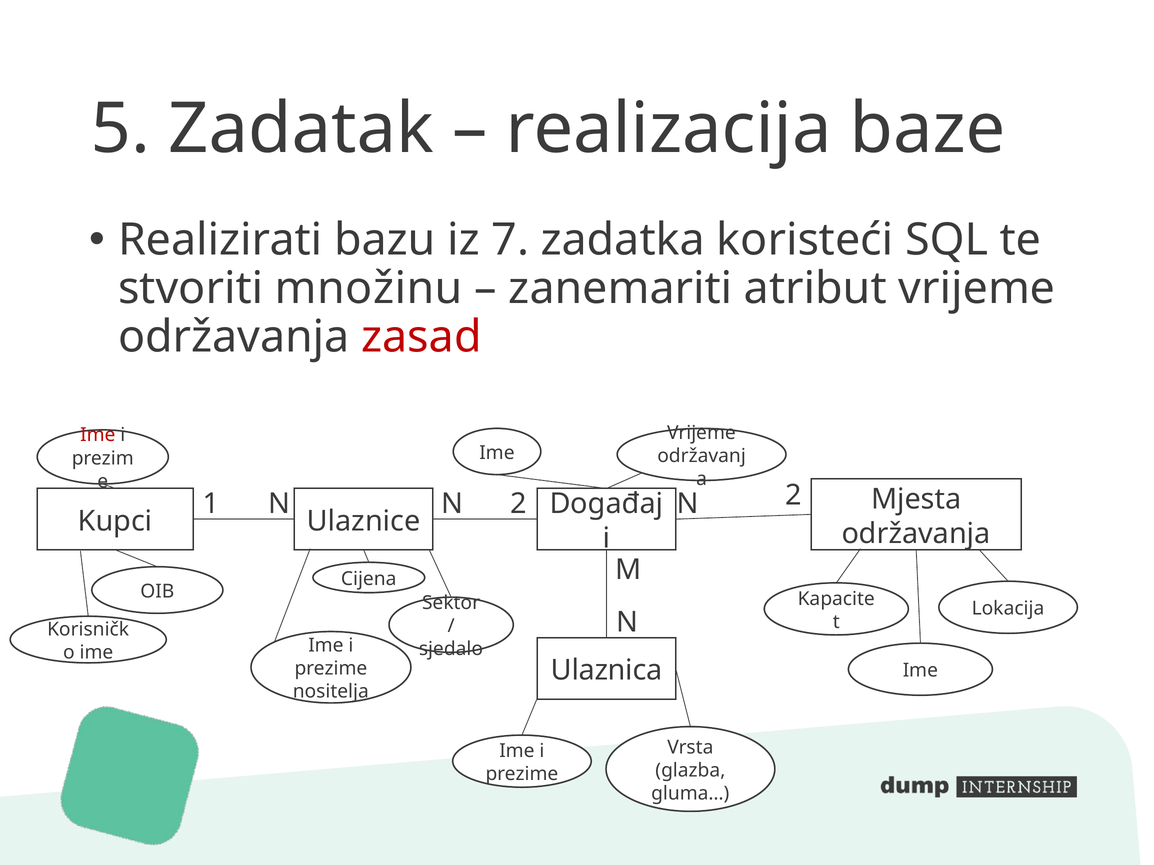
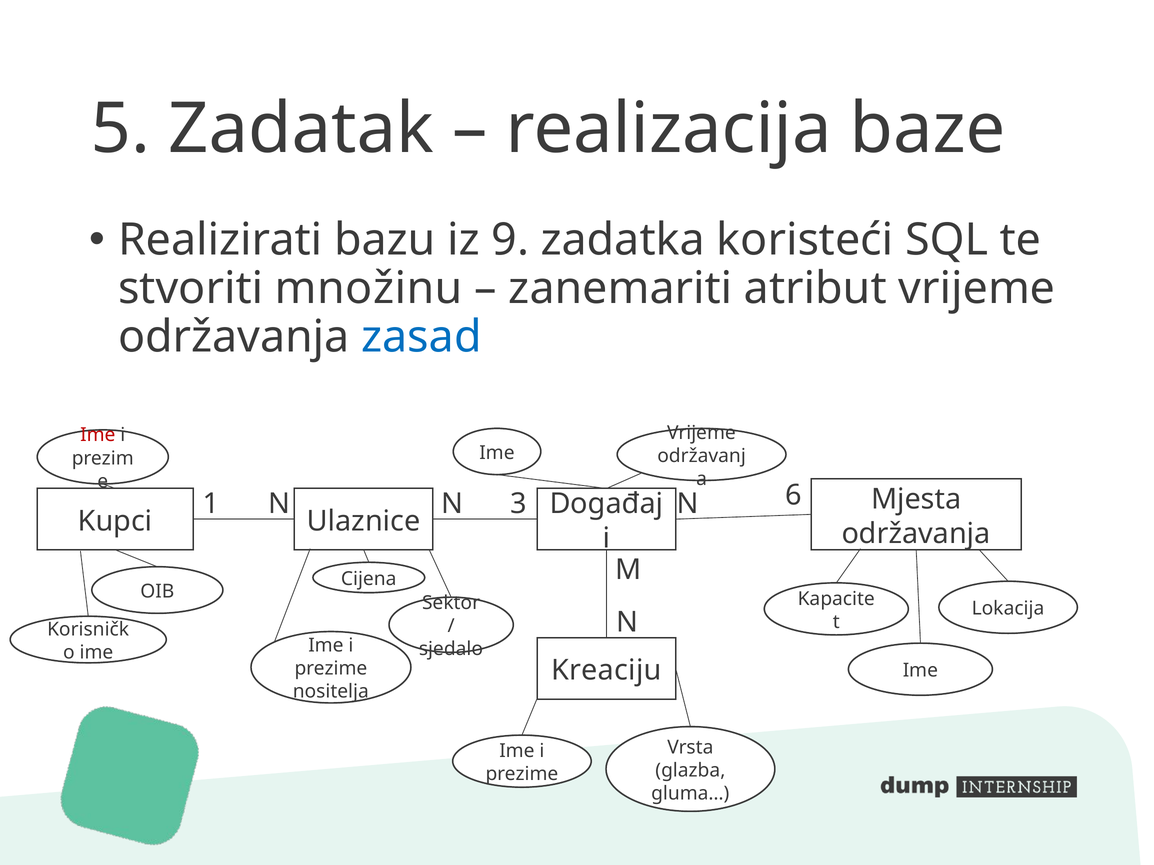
7: 7 -> 9 (510, 240)
zasad colour: red -> blue (421, 337)
1 2: 2 -> 3 (518, 504)
N 2: 2 -> 6 (794, 495)
Ulaznica: Ulaznica -> Kreaciju (606, 671)
